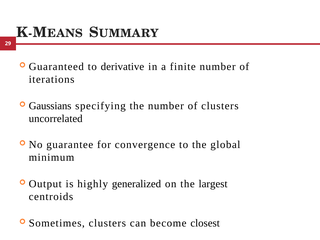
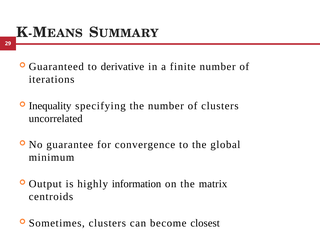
Gaussians: Gaussians -> Inequality (50, 106)
generalized: generalized -> information (137, 184)
largest: largest -> matrix (213, 184)
